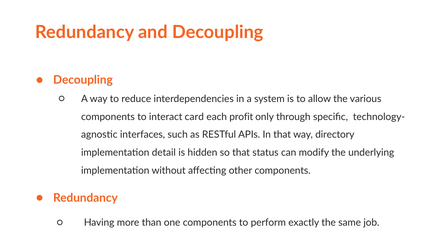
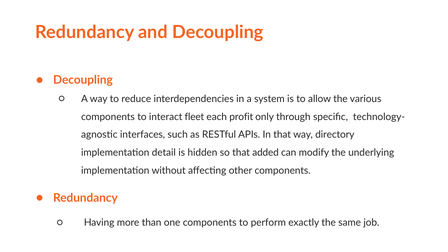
card: card -> fleet (194, 117)
status: status -> added (266, 153)
